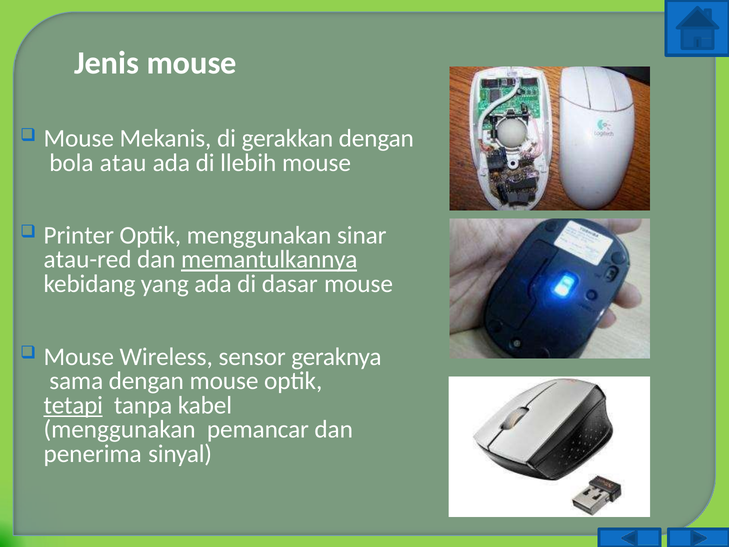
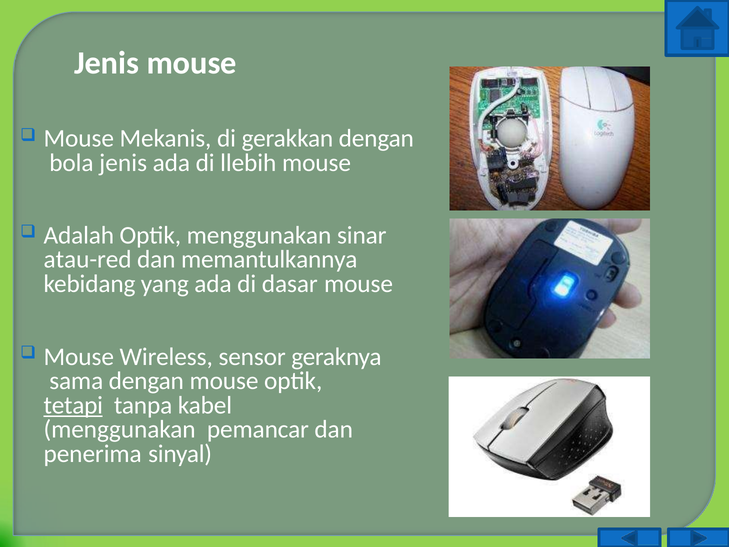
bola atau: atau -> jenis (123, 163)
Printer: Printer -> Adalah (79, 235)
memantulkannya underline: present -> none (269, 259)
